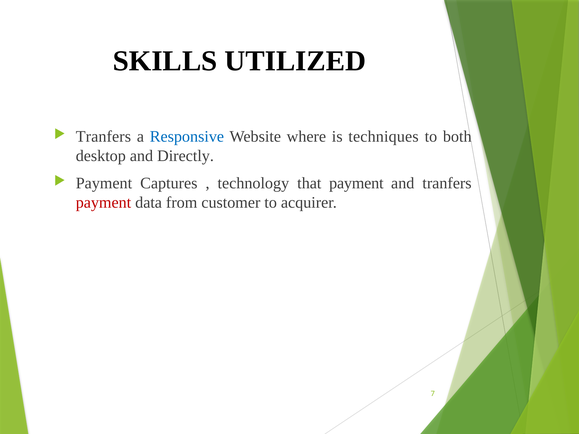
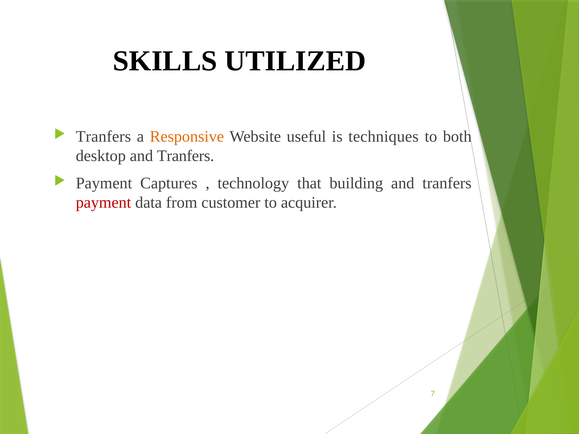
Responsive colour: blue -> orange (187, 137)
where: where -> useful (306, 137)
desktop and Directly: Directly -> Tranfers (186, 156)
that payment: payment -> building (356, 183)
